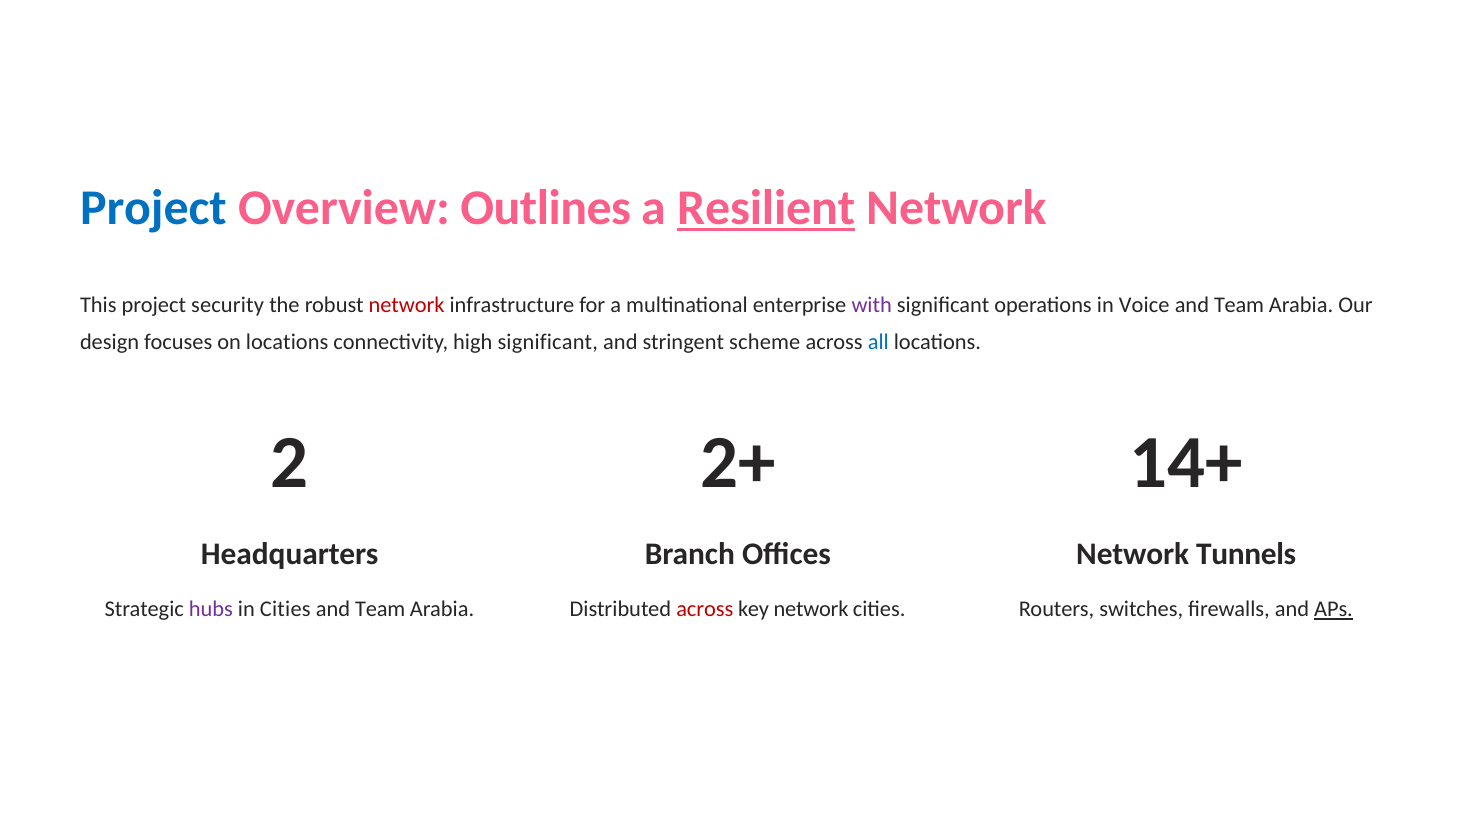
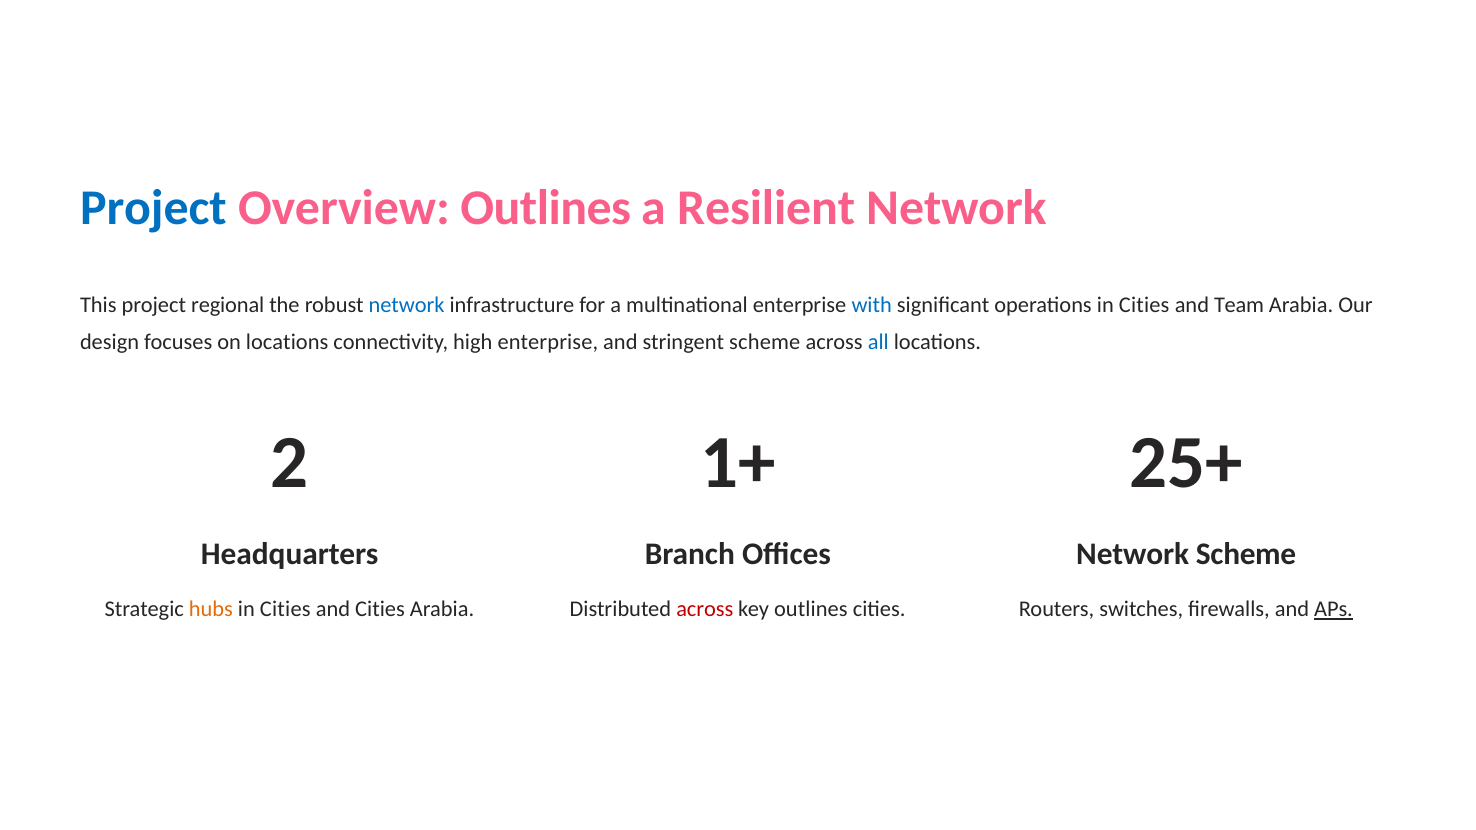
Resilient underline: present -> none (766, 208)
security: security -> regional (228, 305)
network colour: red -> blue (407, 305)
with colour: purple -> blue (872, 305)
operations in Voice: Voice -> Cities (1144, 305)
high significant: significant -> enterprise (548, 342)
2+: 2+ -> 1+ (738, 463)
14+: 14+ -> 25+ (1186, 463)
Network Tunnels: Tunnels -> Scheme (1246, 554)
hubs colour: purple -> orange (211, 610)
Team: Team -> Cities (380, 610)
key network: network -> outlines (811, 610)
